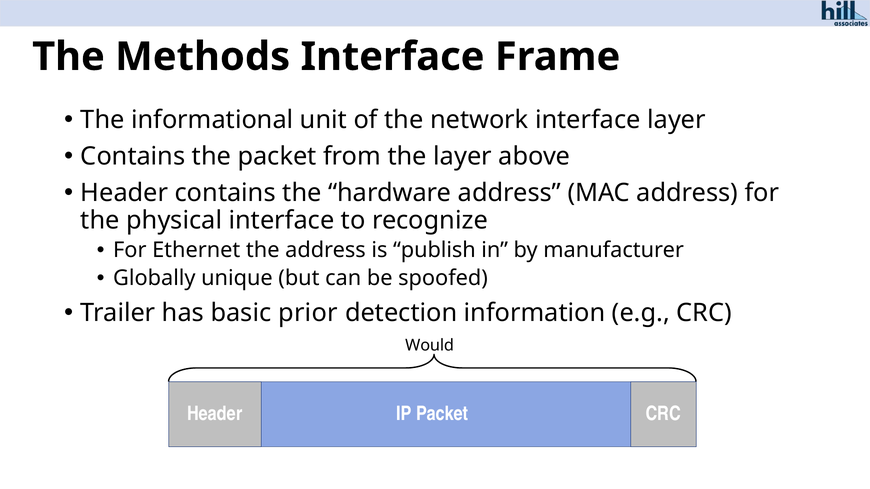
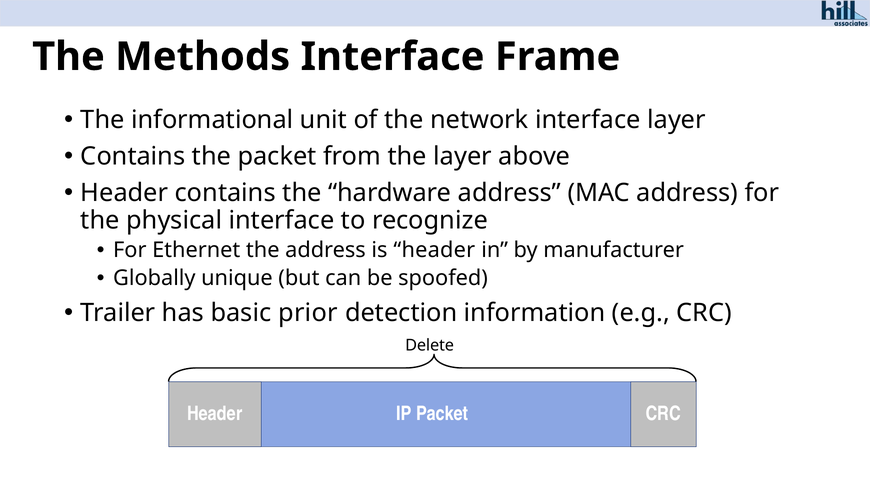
is publish: publish -> header (434, 250)
Would: Would -> Delete (430, 346)
